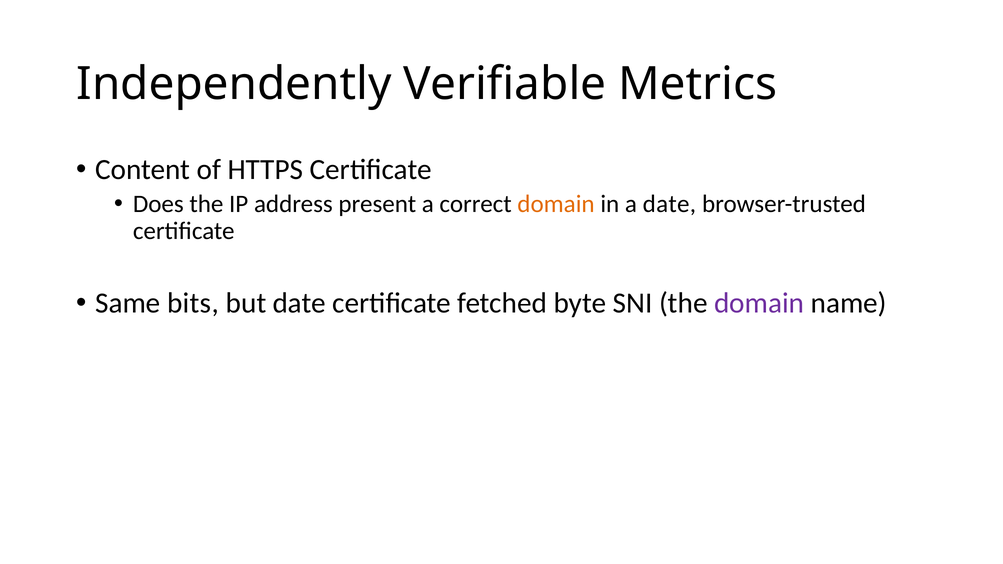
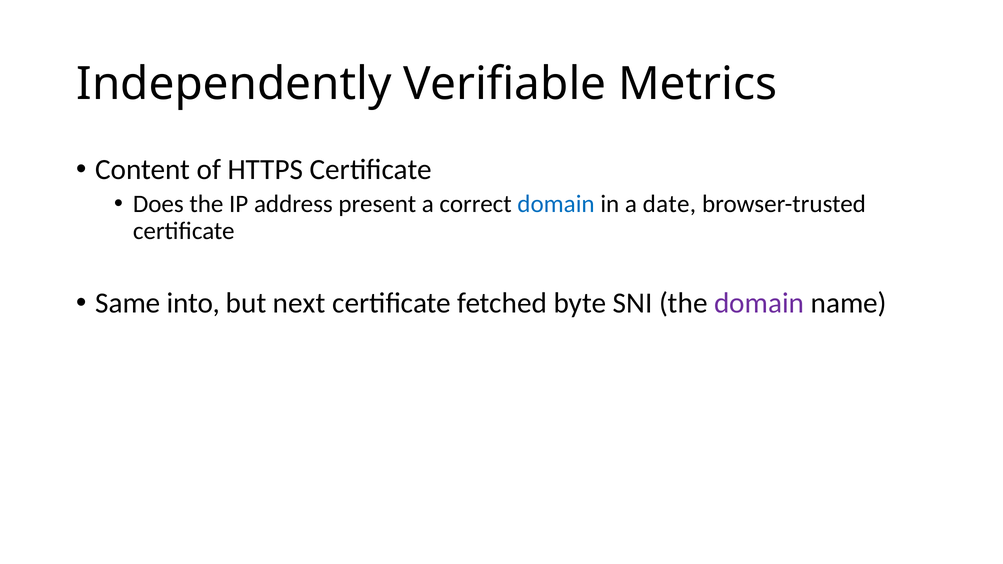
domain colour: orange -> blue (556, 204)
bits: bits -> into (193, 303)
but date: date -> next (299, 303)
